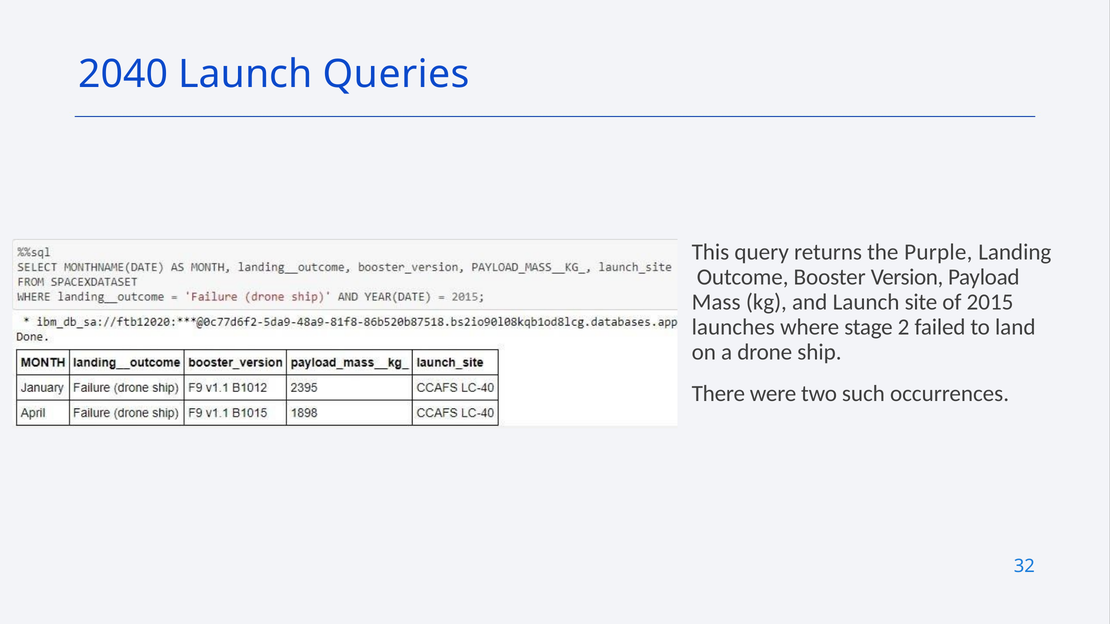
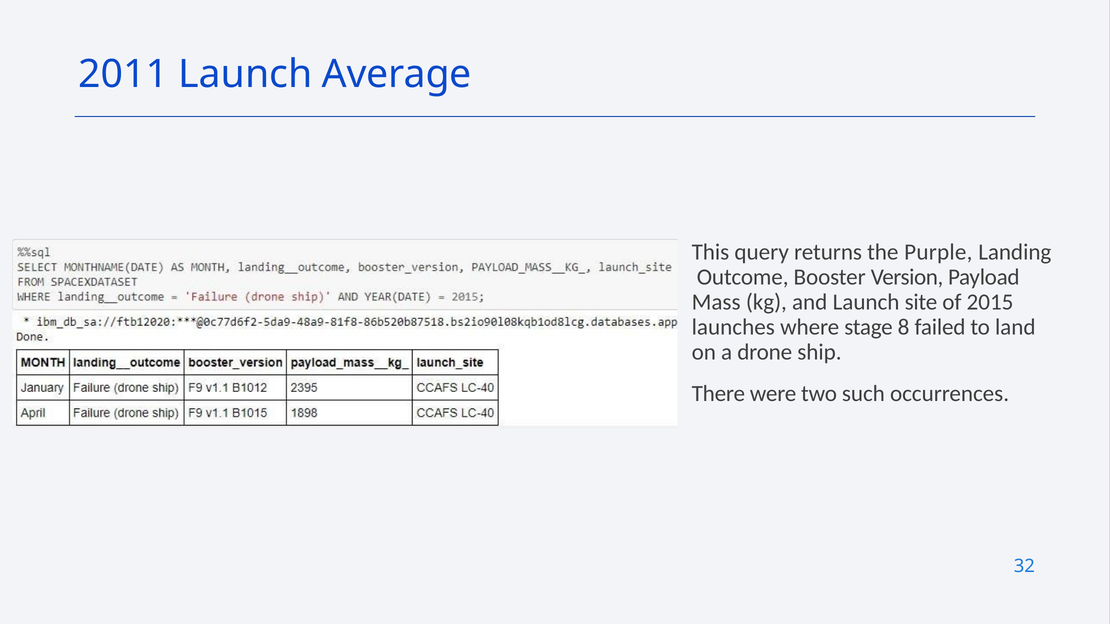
2040: 2040 -> 2011 (123, 74)
Queries: Queries -> Average (397, 74)
2: 2 -> 8 (904, 327)
